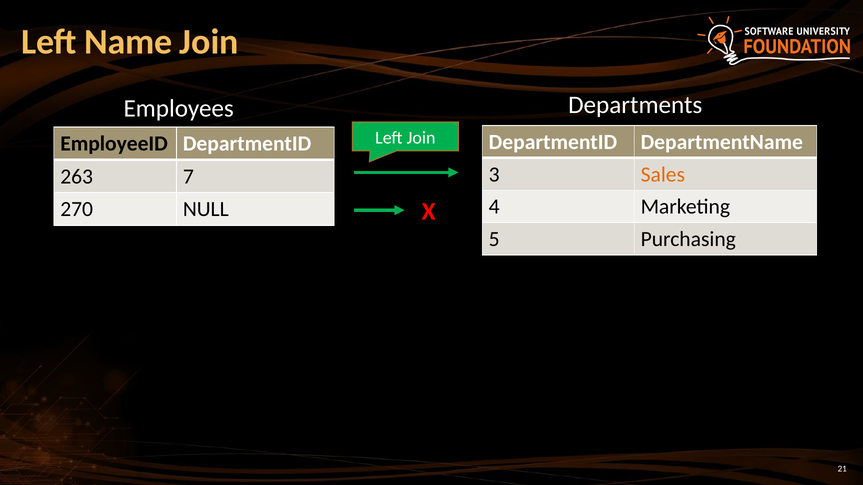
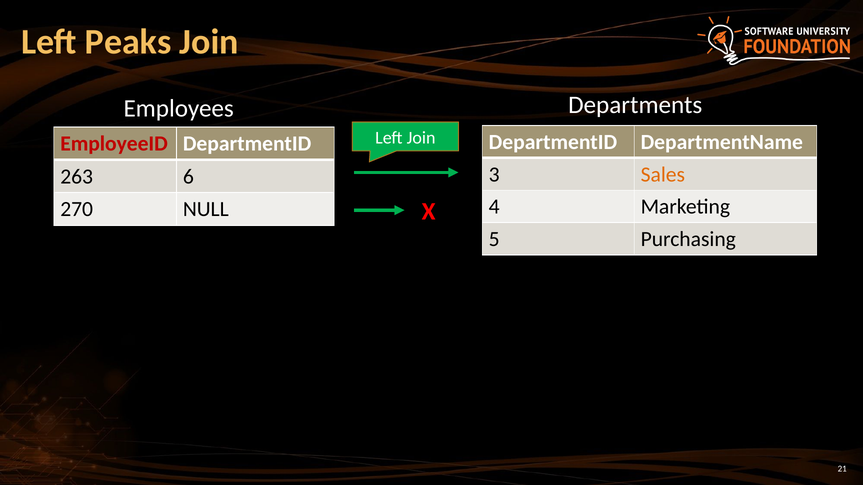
Name: Name -> Peaks (128, 42)
EmployeeID colour: black -> red (114, 144)
7: 7 -> 6 (188, 177)
